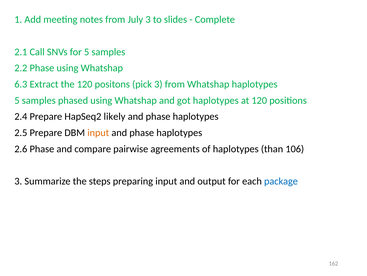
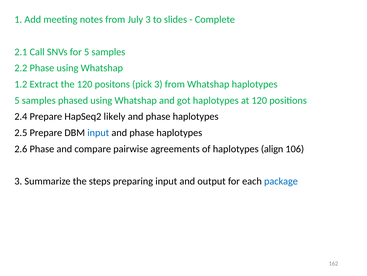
6.3: 6.3 -> 1.2 (21, 84)
input colour: orange -> blue (98, 132)
than: than -> align (272, 149)
